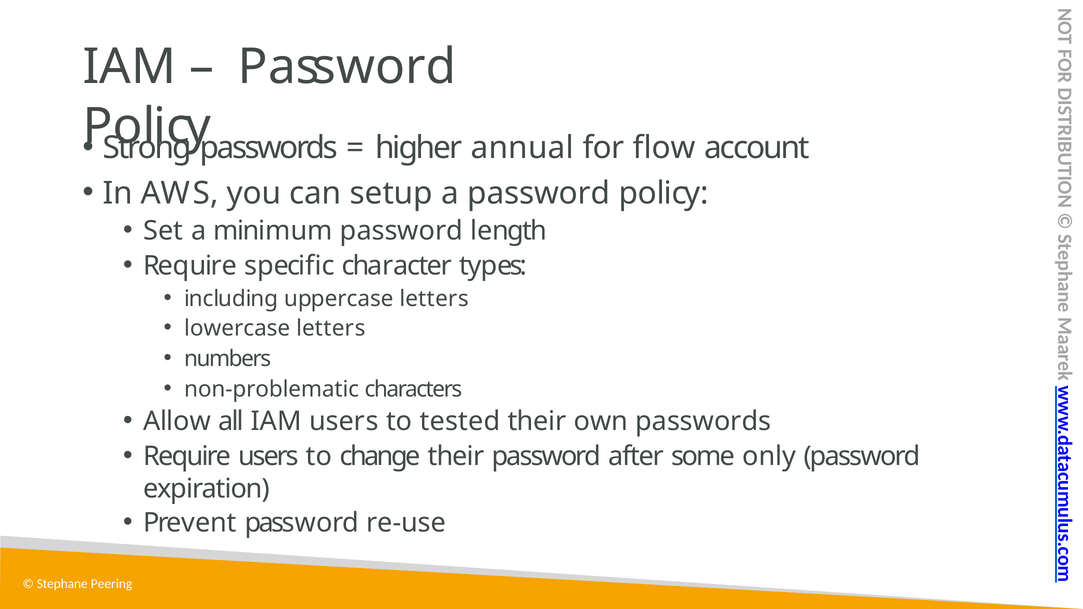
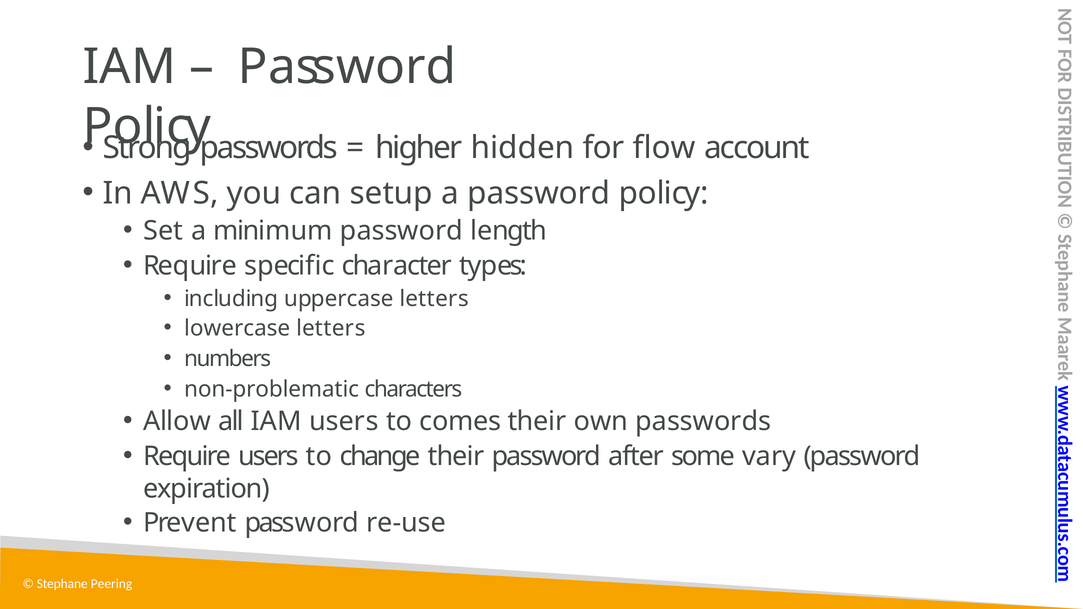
annual: annual -> hidden (523, 148)
tested: tested -> comes (460, 422)
only: only -> vary (769, 457)
